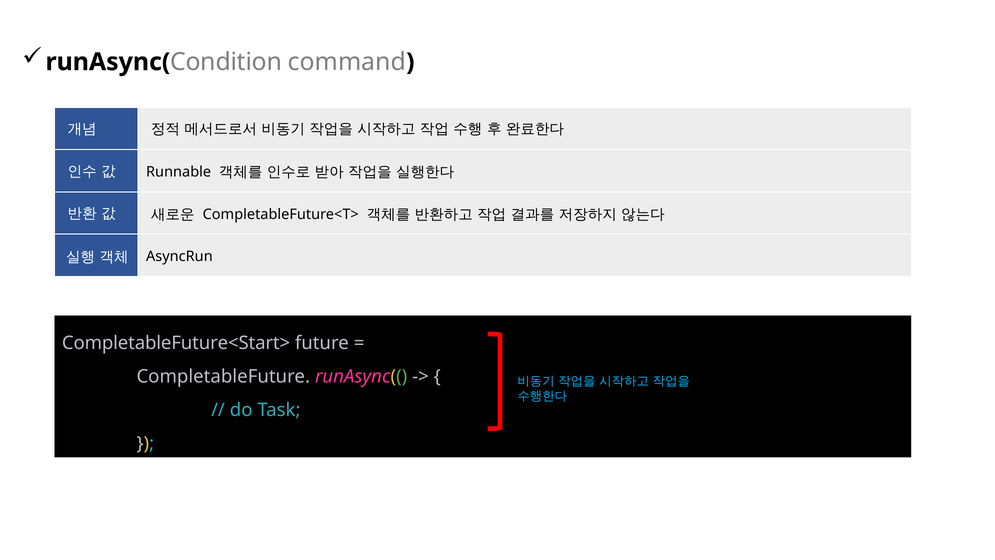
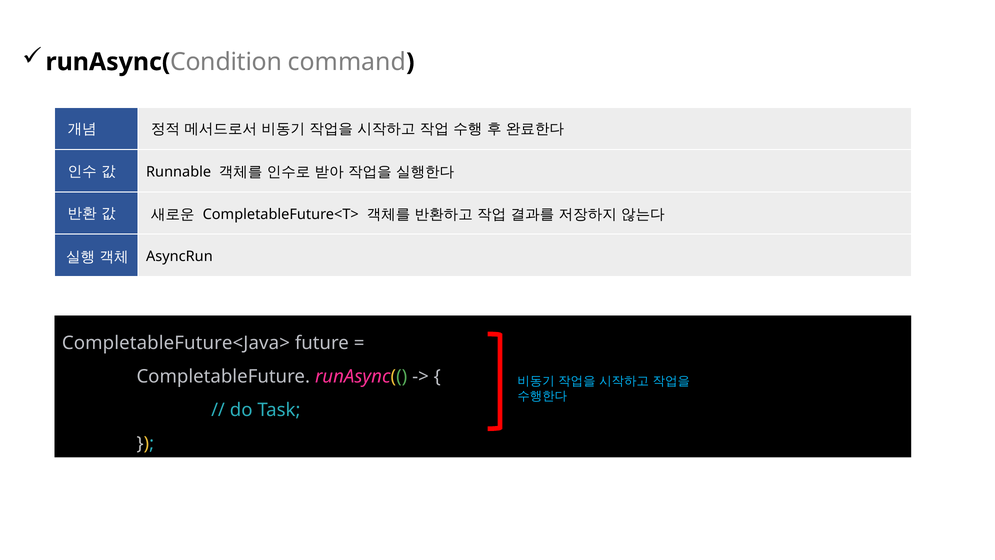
CompletableFuture<Start>: CompletableFuture<Start> -> CompletableFuture<Java> (176, 343)
